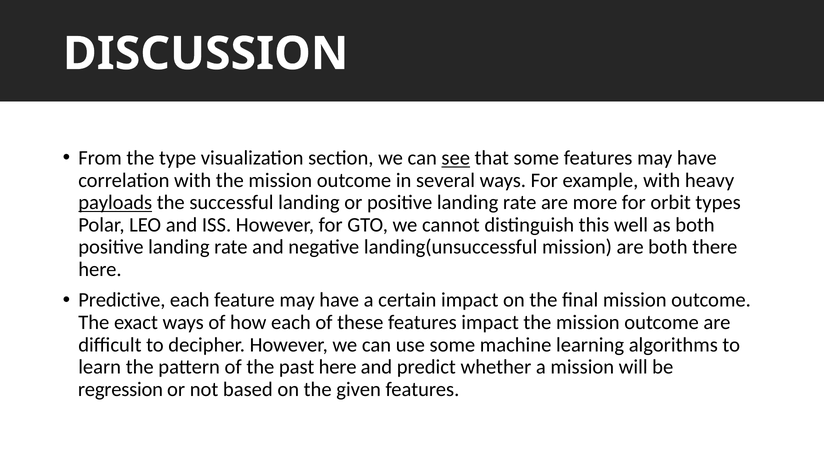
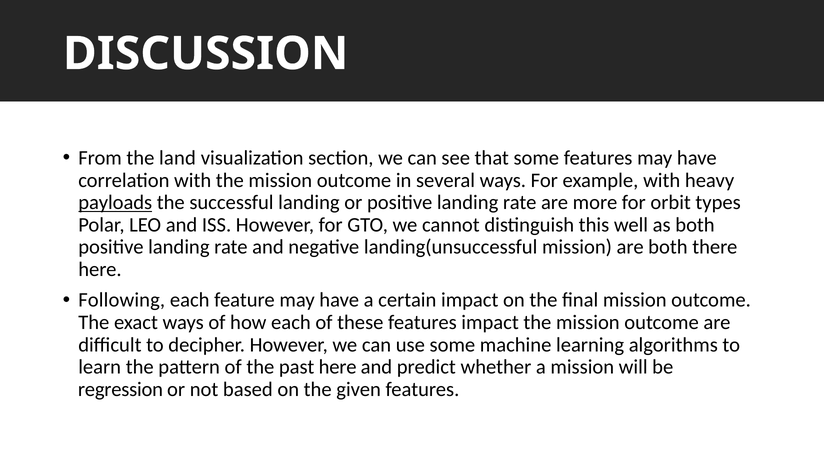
type: type -> land (177, 158)
see underline: present -> none (456, 158)
Predictive: Predictive -> Following (122, 300)
